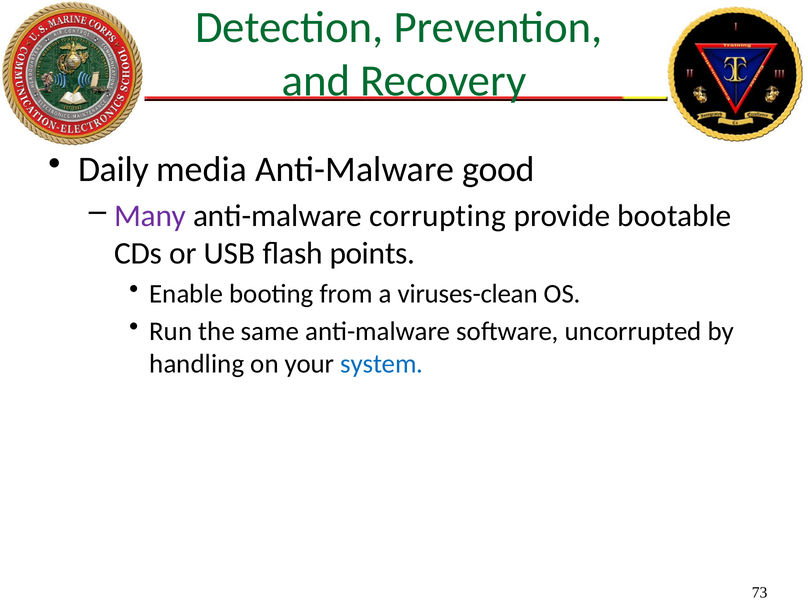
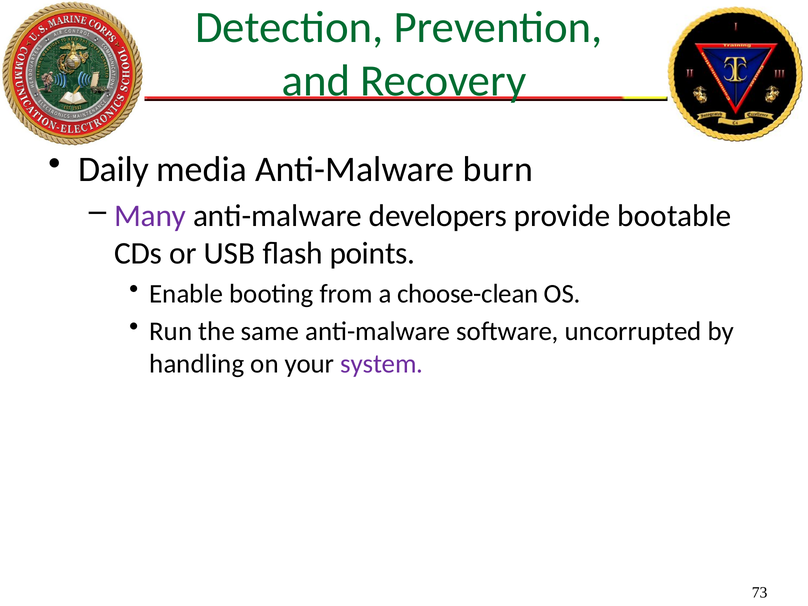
good: good -> burn (498, 169)
corrupting: corrupting -> developers (438, 216)
viruses-clean: viruses-clean -> choose-clean (468, 294)
system colour: blue -> purple (382, 364)
